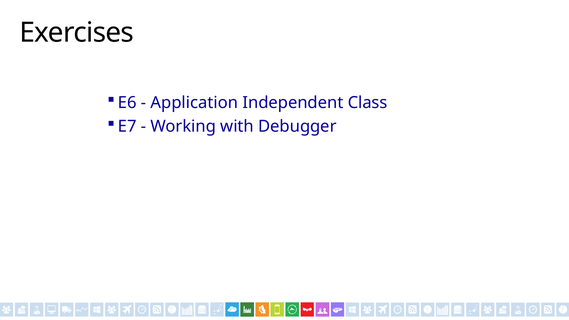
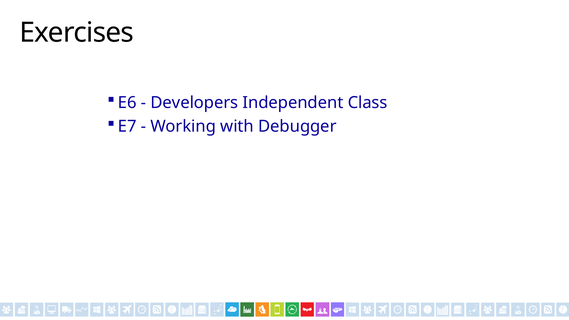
Application: Application -> Developers (194, 103)
